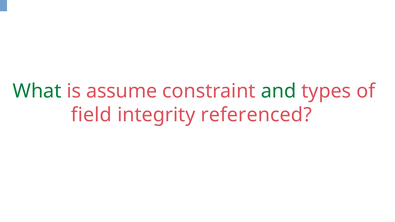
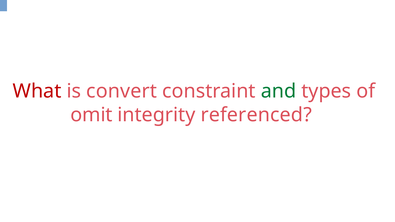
What colour: green -> red (37, 91)
assume: assume -> convert (122, 91)
field: field -> omit (92, 115)
